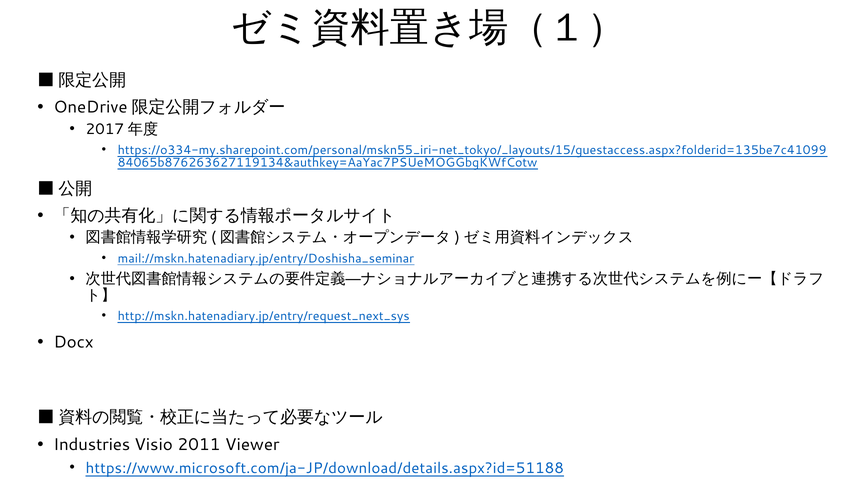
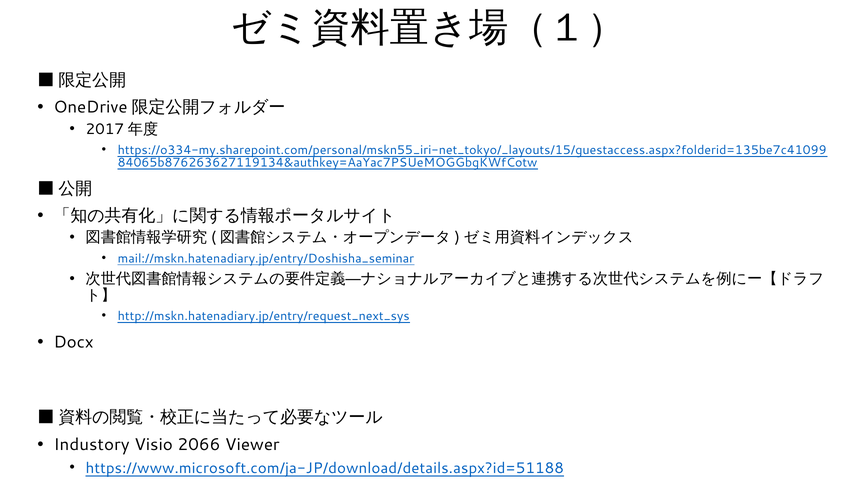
Industries: Industries -> Industory (92, 444)
2011: 2011 -> 2066 (199, 444)
